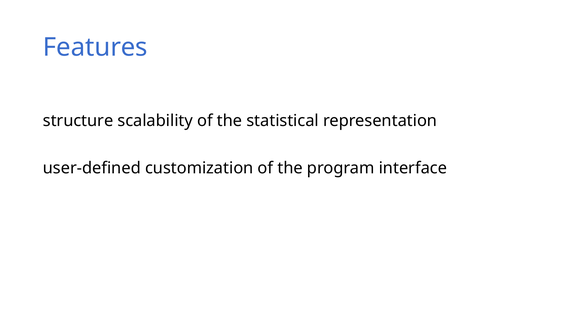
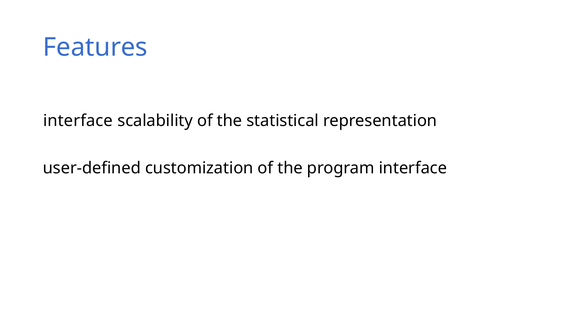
structure: structure -> interface (78, 121)
